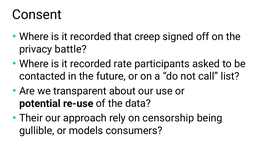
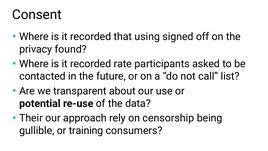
creep: creep -> using (147, 37)
battle: battle -> found (71, 49)
models: models -> training (86, 130)
